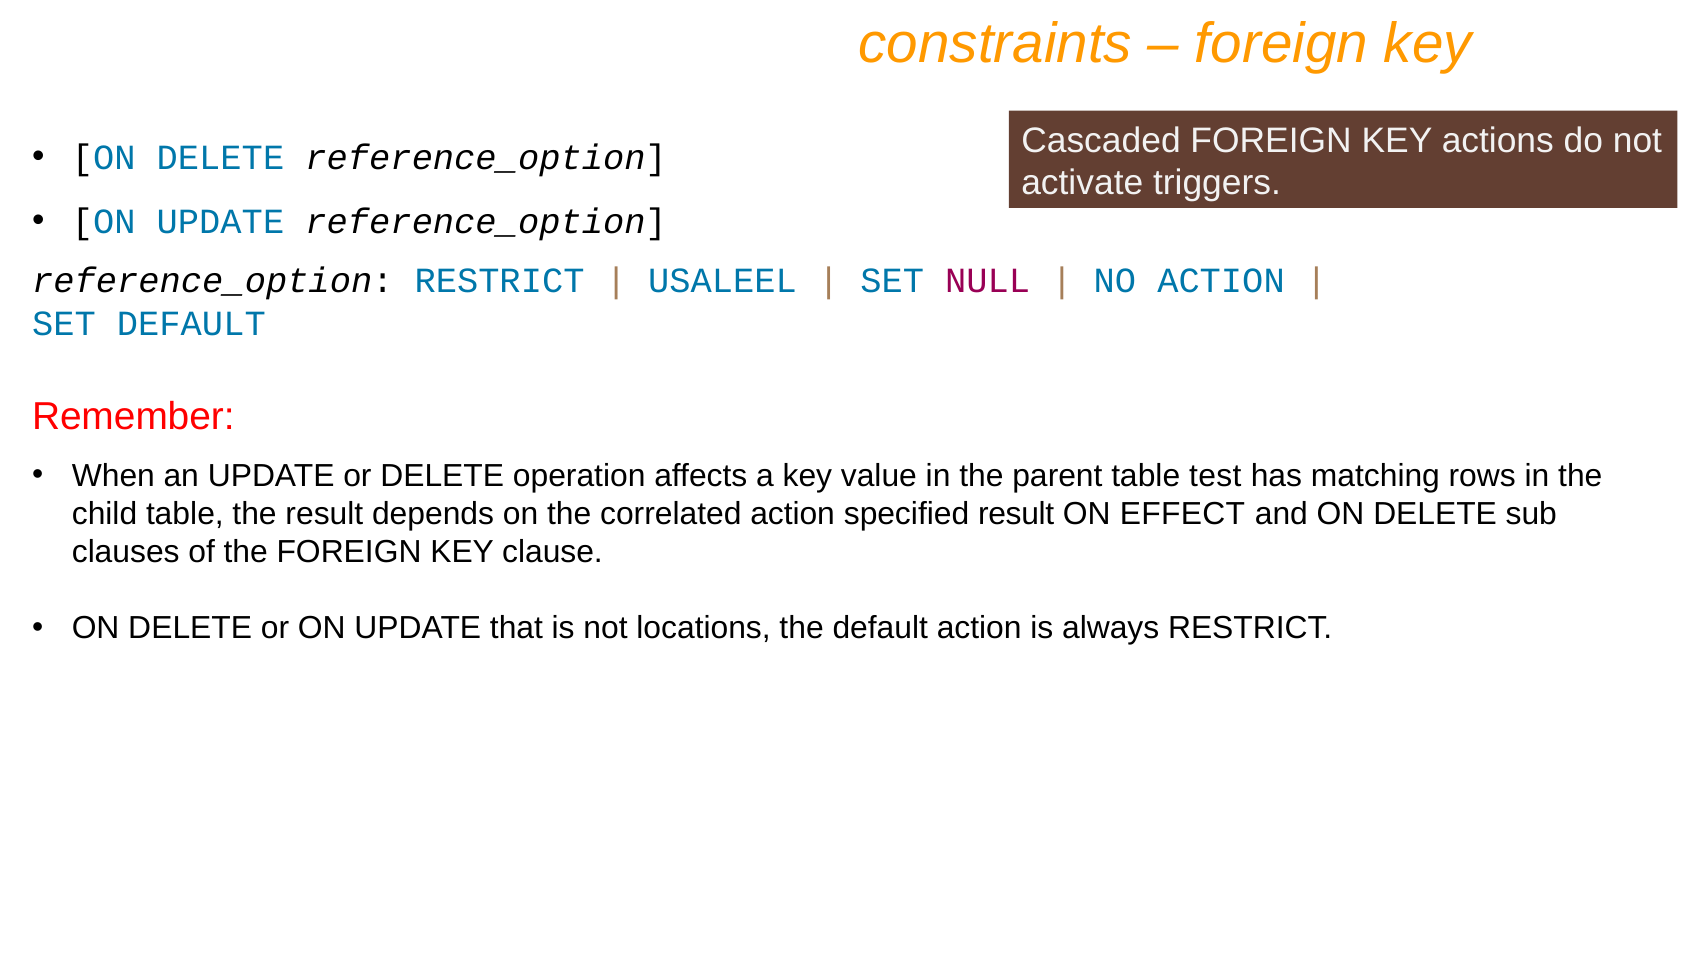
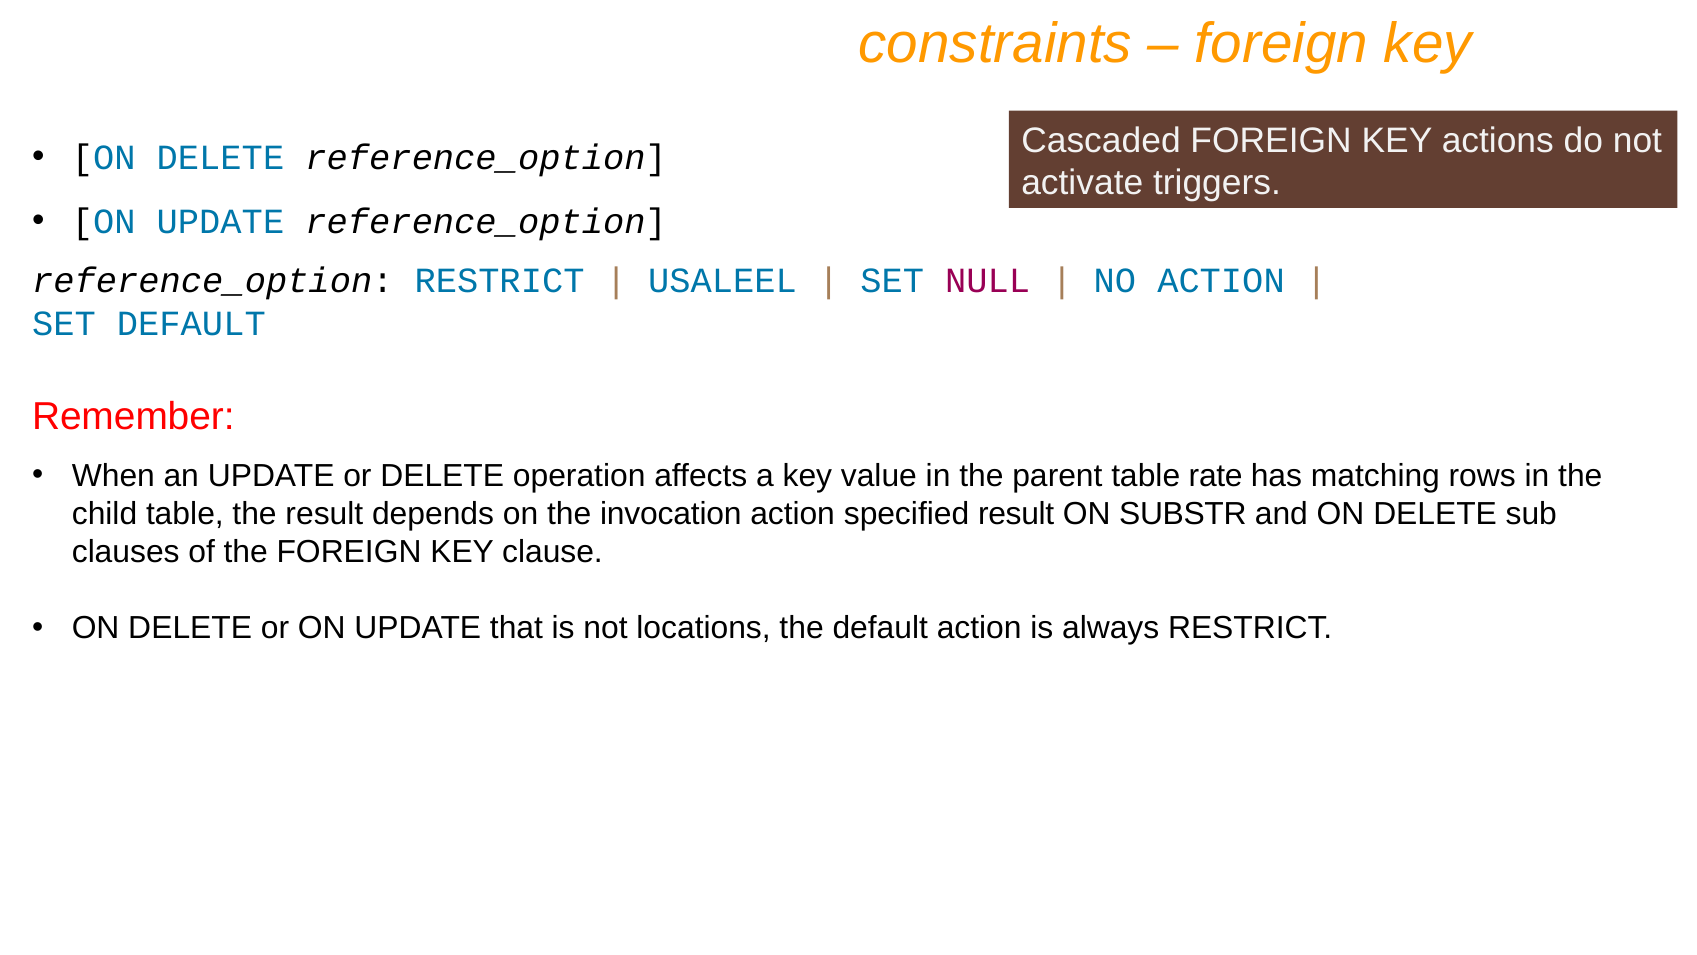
test: test -> rate (1216, 475)
correlated: correlated -> invocation (671, 514)
EFFECT: EFFECT -> SUBSTR (1183, 514)
